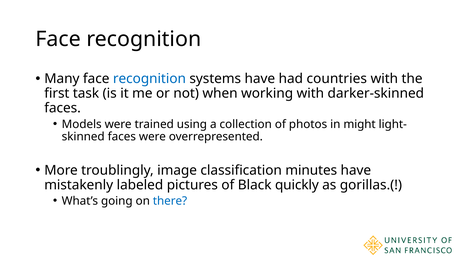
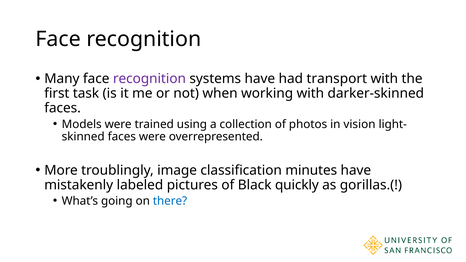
recognition colour: blue -> purple (149, 79)
countries: countries -> transport (337, 79)
might: might -> vision (359, 124)
